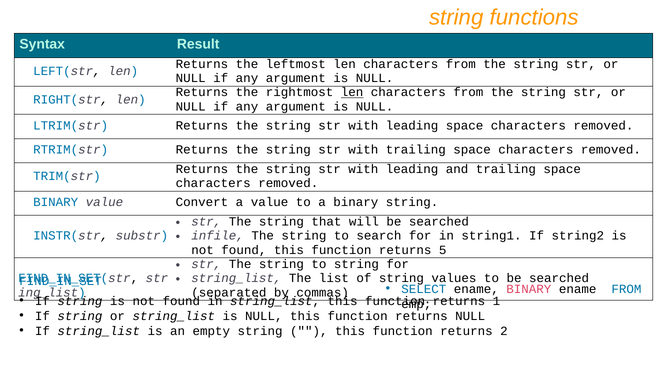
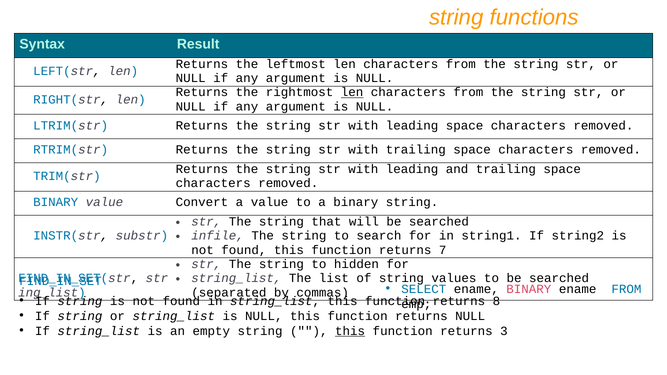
5: 5 -> 7 (443, 250)
to string: string -> hidden (356, 264)
1: 1 -> 8 (496, 301)
this underline: none -> present (350, 331)
2: 2 -> 3 (504, 331)
